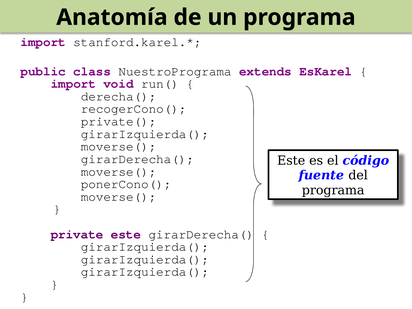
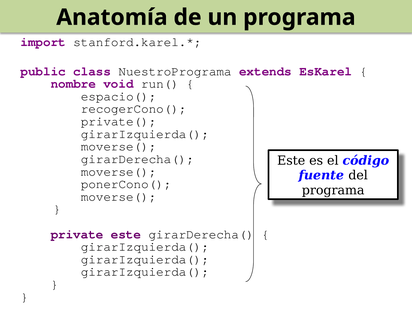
import: import -> nombre (73, 84)
derecha(: derecha( -> espacio( (119, 96)
